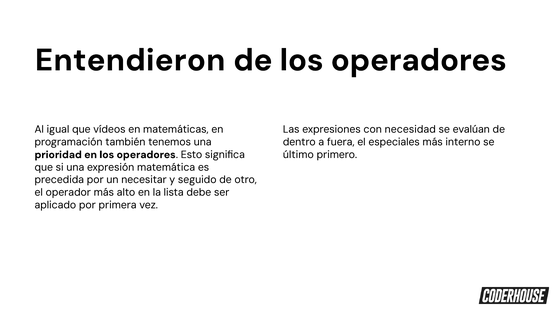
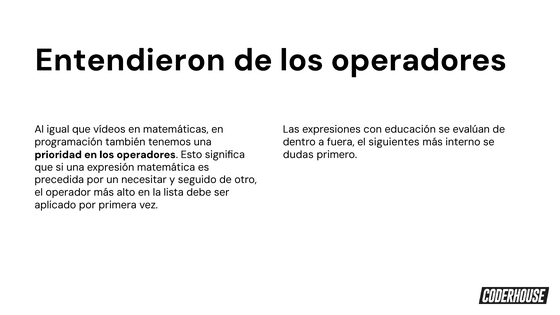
necesidad: necesidad -> educación (410, 129)
especiales: especiales -> siguientes (394, 142)
último: último -> dudas (298, 155)
